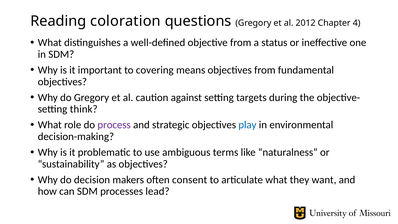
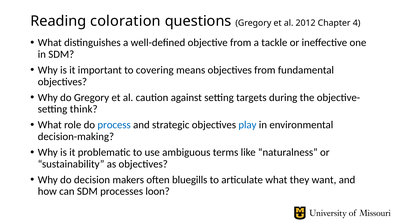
status: status -> tackle (274, 43)
process colour: purple -> blue (114, 125)
consent: consent -> bluegills (190, 180)
lead: lead -> loon (158, 191)
